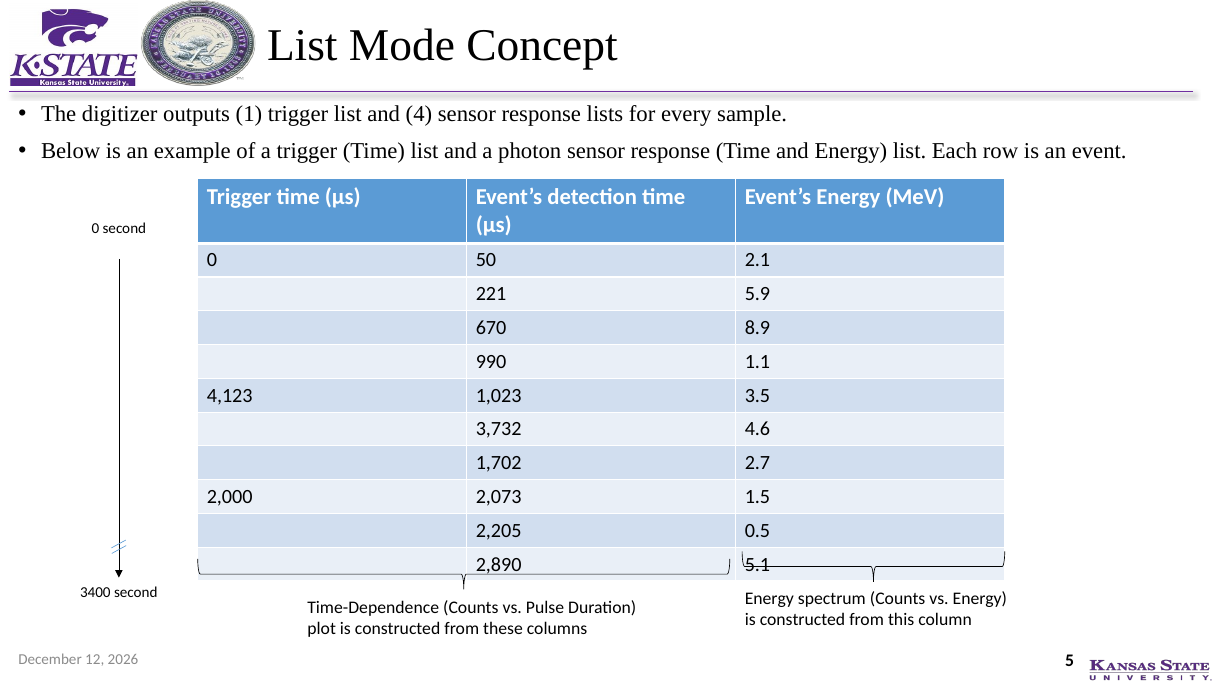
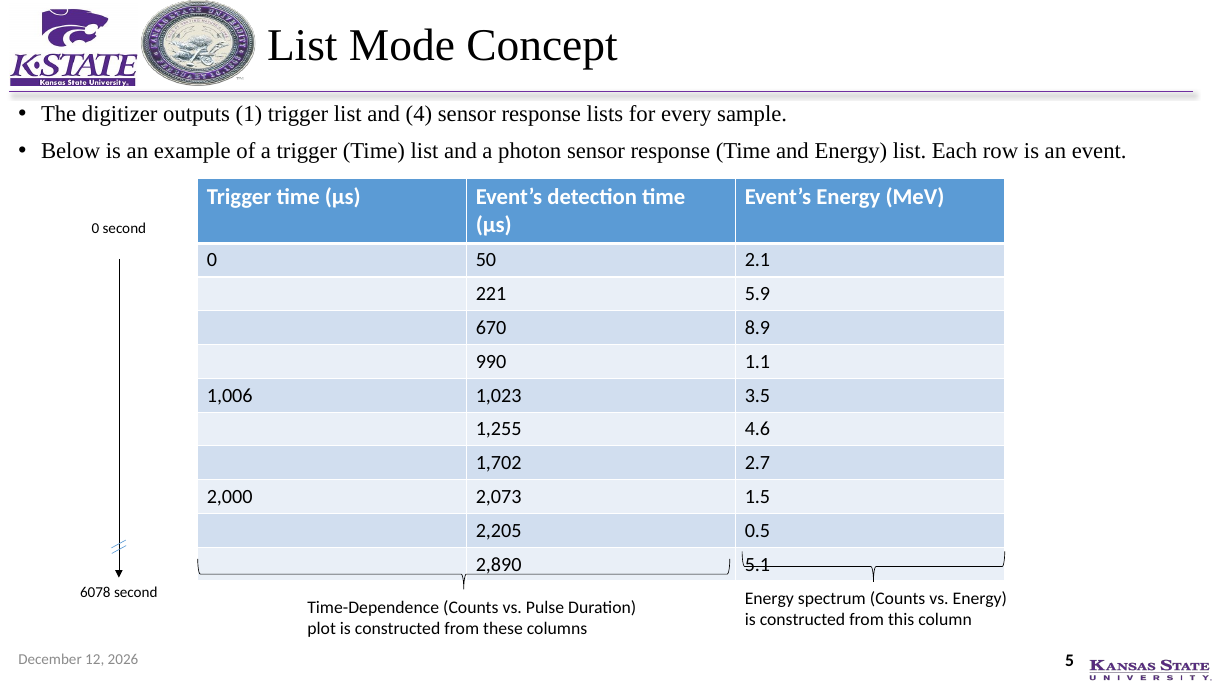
4,123: 4,123 -> 1,006 (230, 396)
3,732: 3,732 -> 1,255 (499, 430)
3400: 3400 -> 6078 (95, 593)
